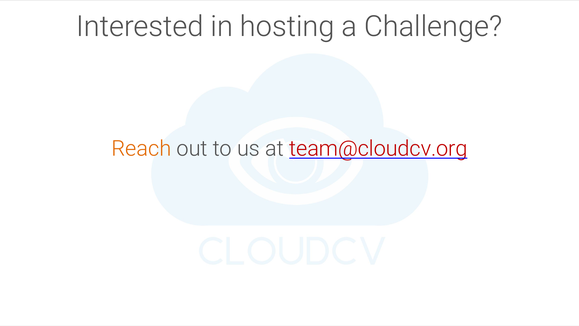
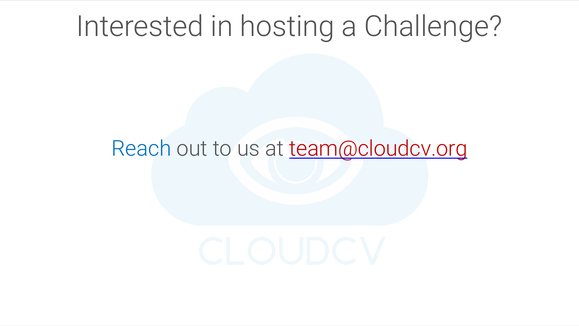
Reach colour: orange -> blue (141, 149)
